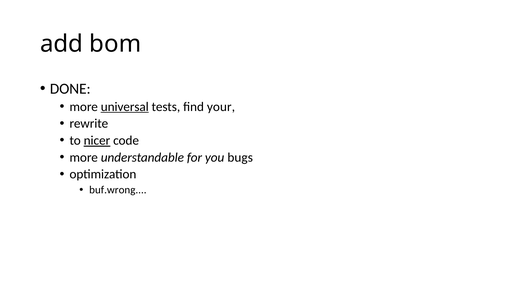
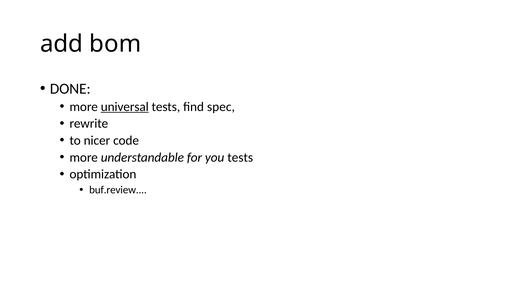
your: your -> spec (221, 107)
nicer underline: present -> none (97, 141)
you bugs: bugs -> tests (240, 158)
buf.wrong: buf.wrong -> buf.review (118, 190)
